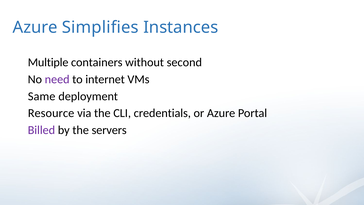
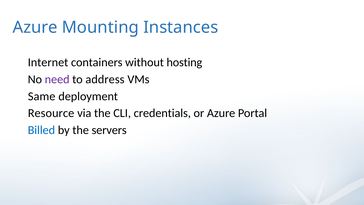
Simplifies: Simplifies -> Mounting (100, 27)
Multiple: Multiple -> Internet (48, 62)
second: second -> hosting (184, 62)
internet: internet -> address (105, 79)
Billed colour: purple -> blue (41, 130)
